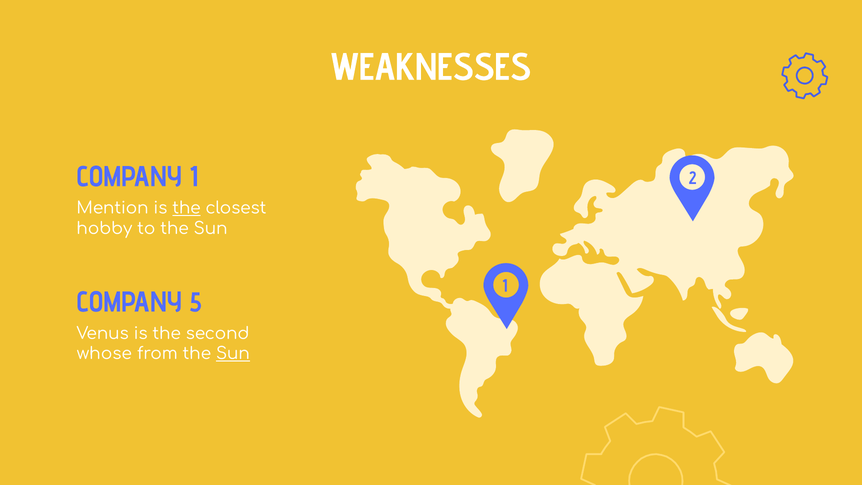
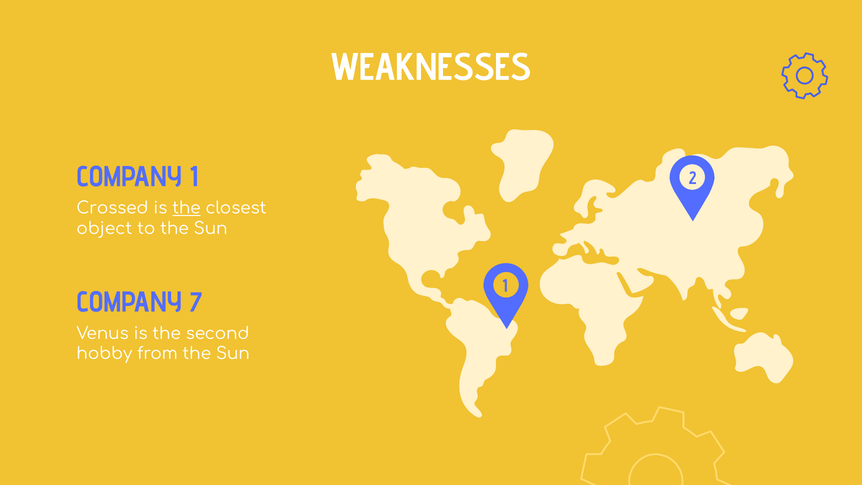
Mention: Mention -> Crossed (112, 208)
hobby: hobby -> object (104, 228)
5: 5 -> 7 (196, 302)
whose: whose -> hobby (104, 354)
Sun underline: present -> none (233, 354)
